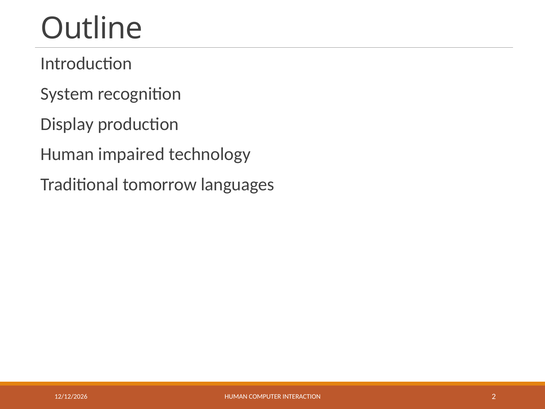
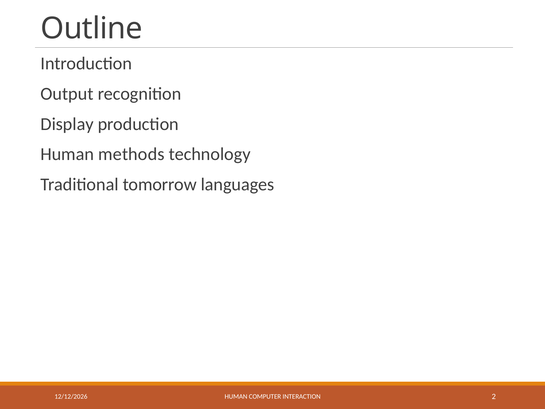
System: System -> Output (67, 94)
impaired: impaired -> methods (131, 154)
